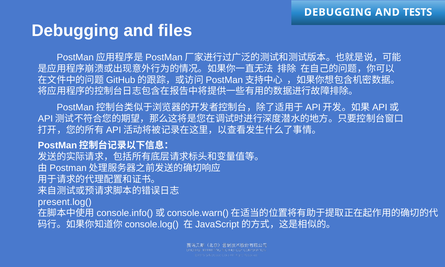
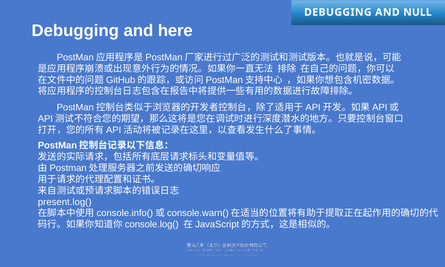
TESTS: TESTS -> NULL (417, 12)
files: files -> here (175, 31)
